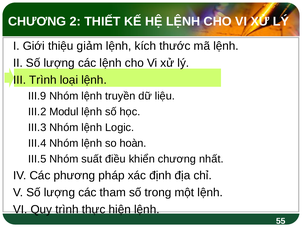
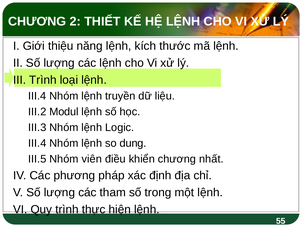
giảm: giảm -> năng (90, 46)
III.9: III.9 -> III.4 (37, 96)
hoàn: hoàn -> dung (133, 143)
suất: suất -> viên (92, 159)
